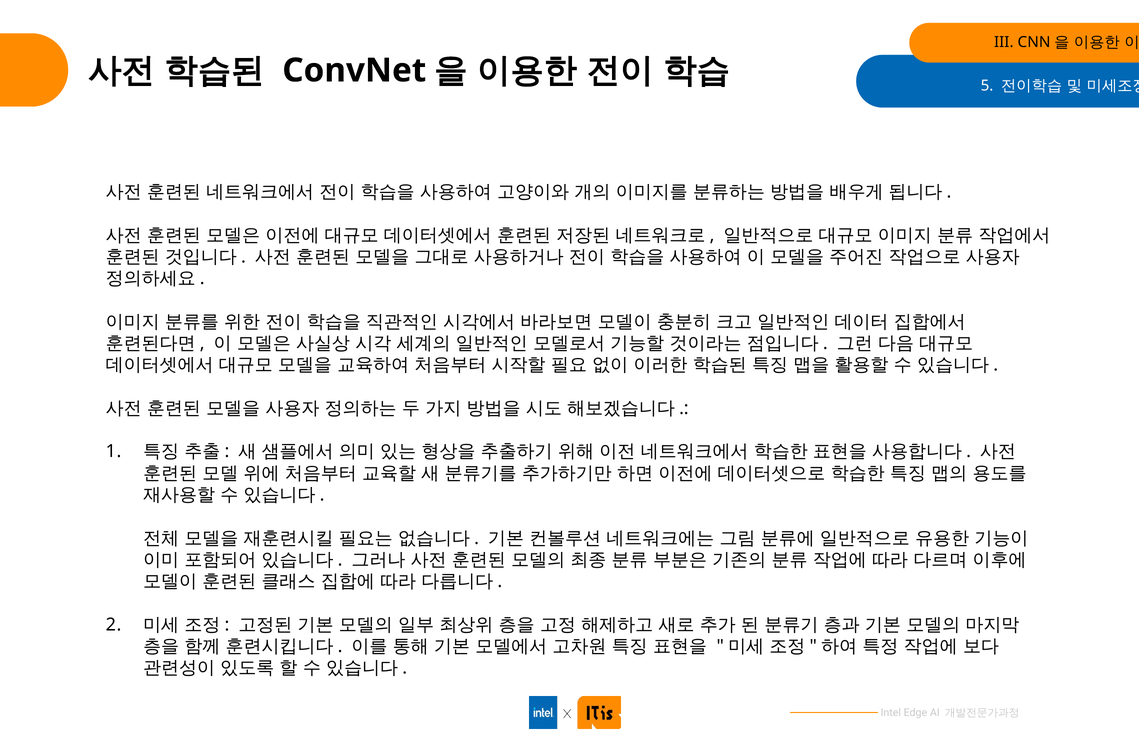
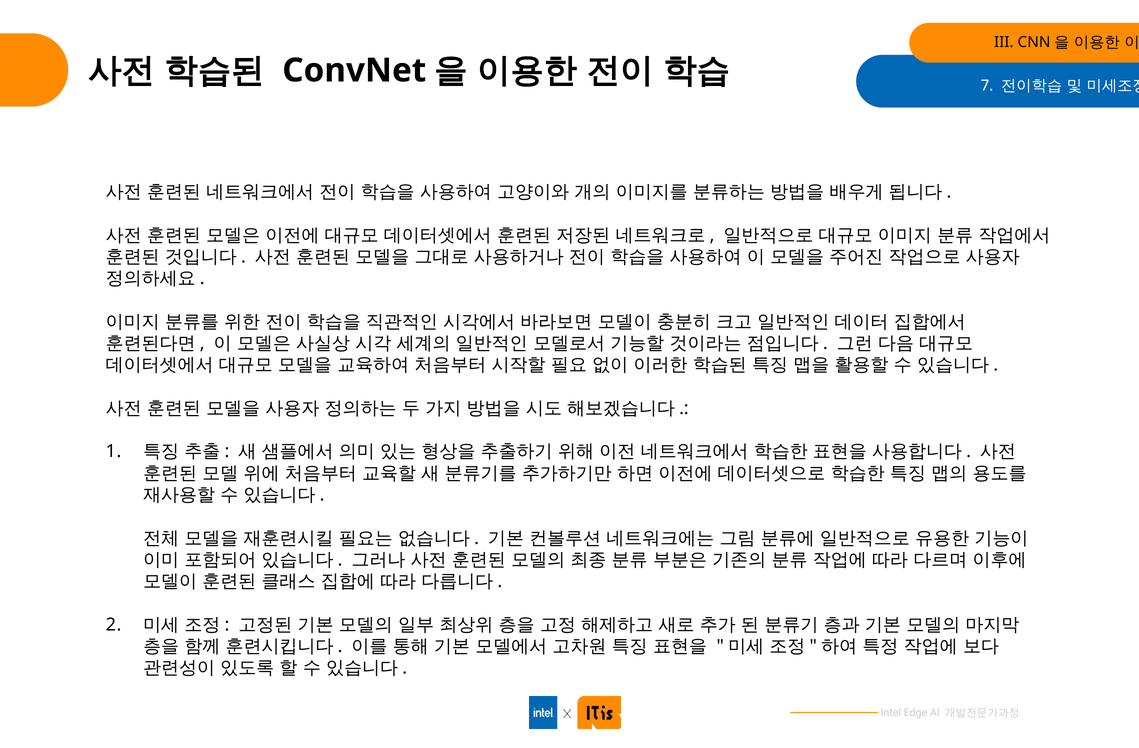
5: 5 -> 7 (987, 86)
